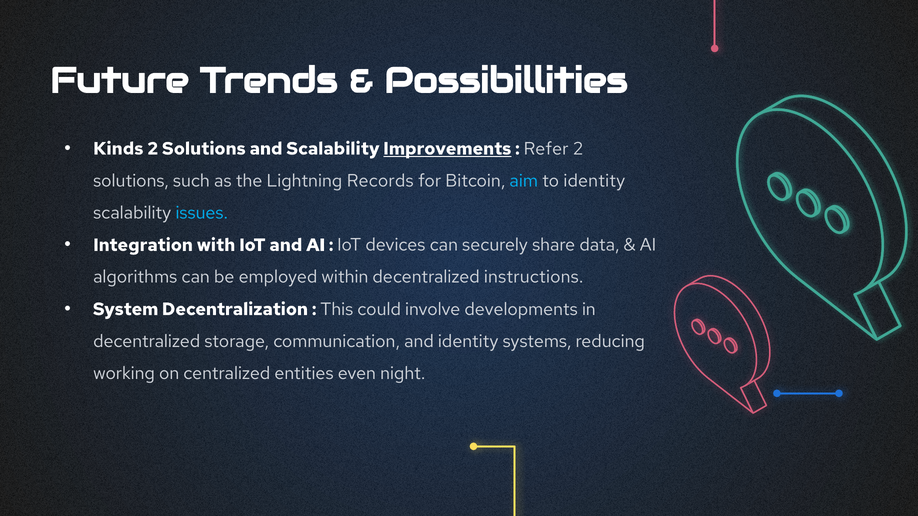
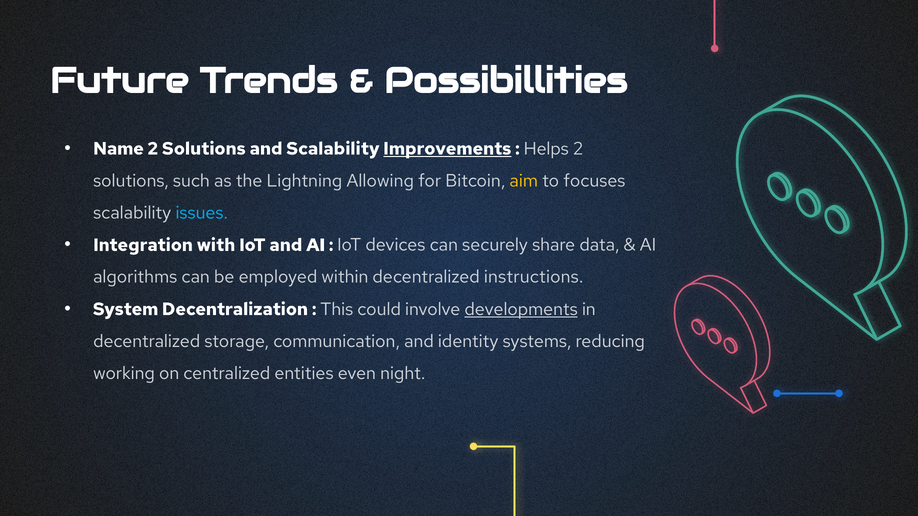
Kinds: Kinds -> Name (118, 149)
Refer: Refer -> Helps (546, 149)
Records: Records -> Allowing (380, 181)
aim colour: light blue -> yellow (524, 181)
to identity: identity -> focuses (594, 181)
developments underline: none -> present (521, 309)
